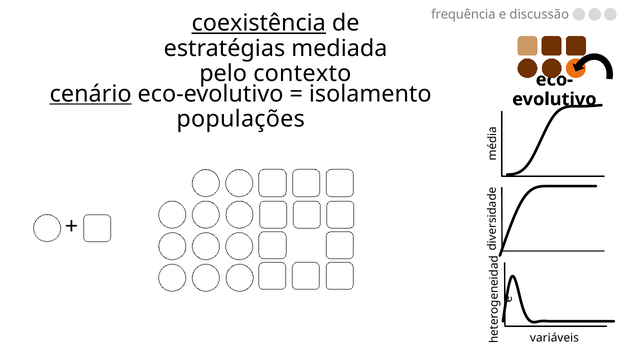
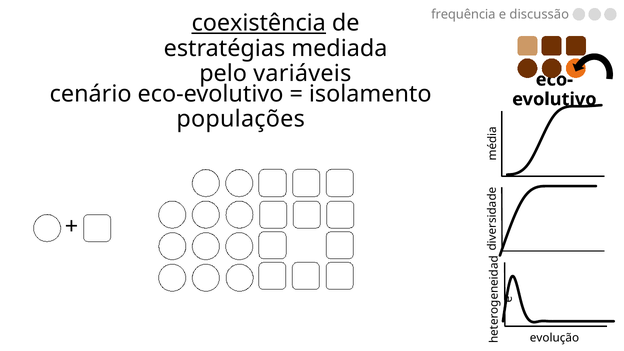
contexto: contexto -> variáveis (302, 74)
cenário underline: present -> none (91, 94)
variáveis: variáveis -> evolução (555, 338)
